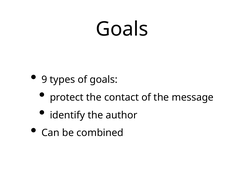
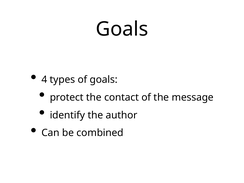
9: 9 -> 4 (44, 80)
